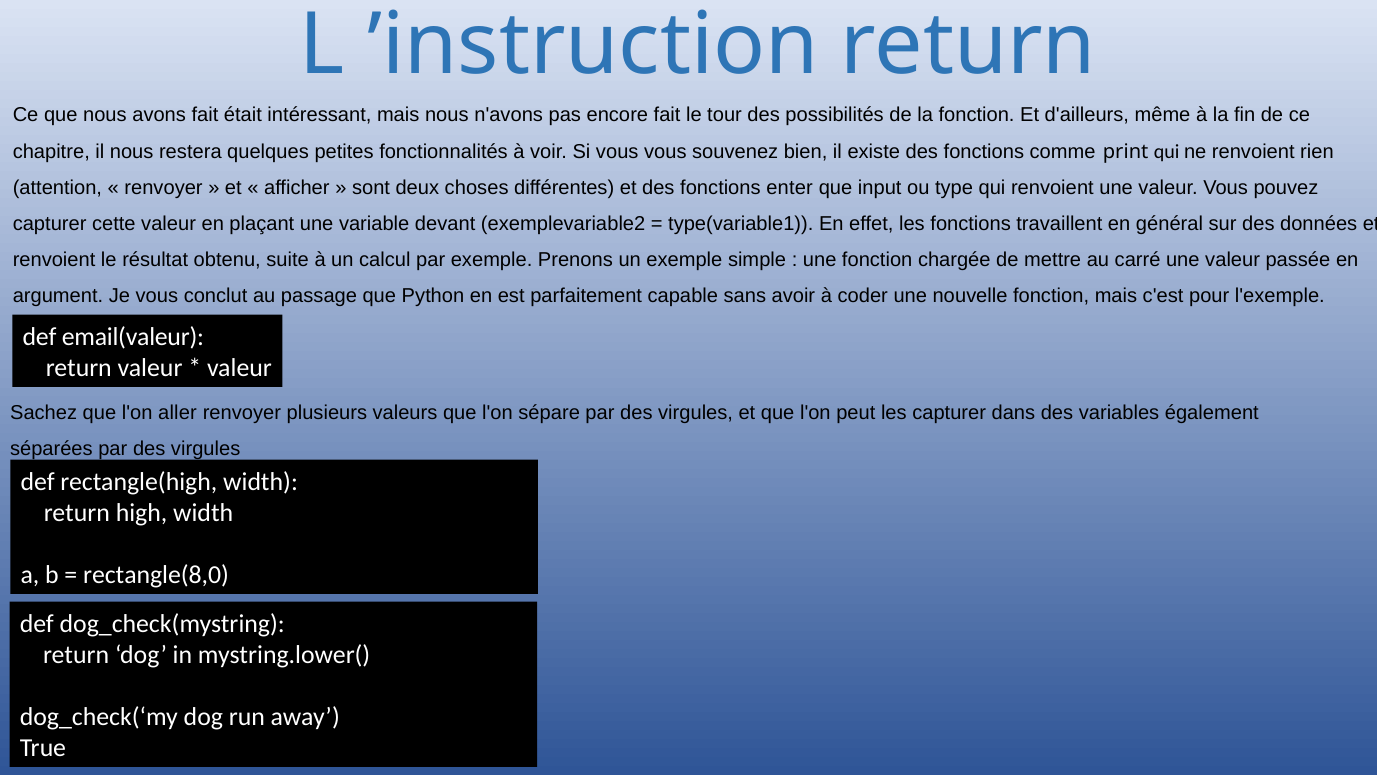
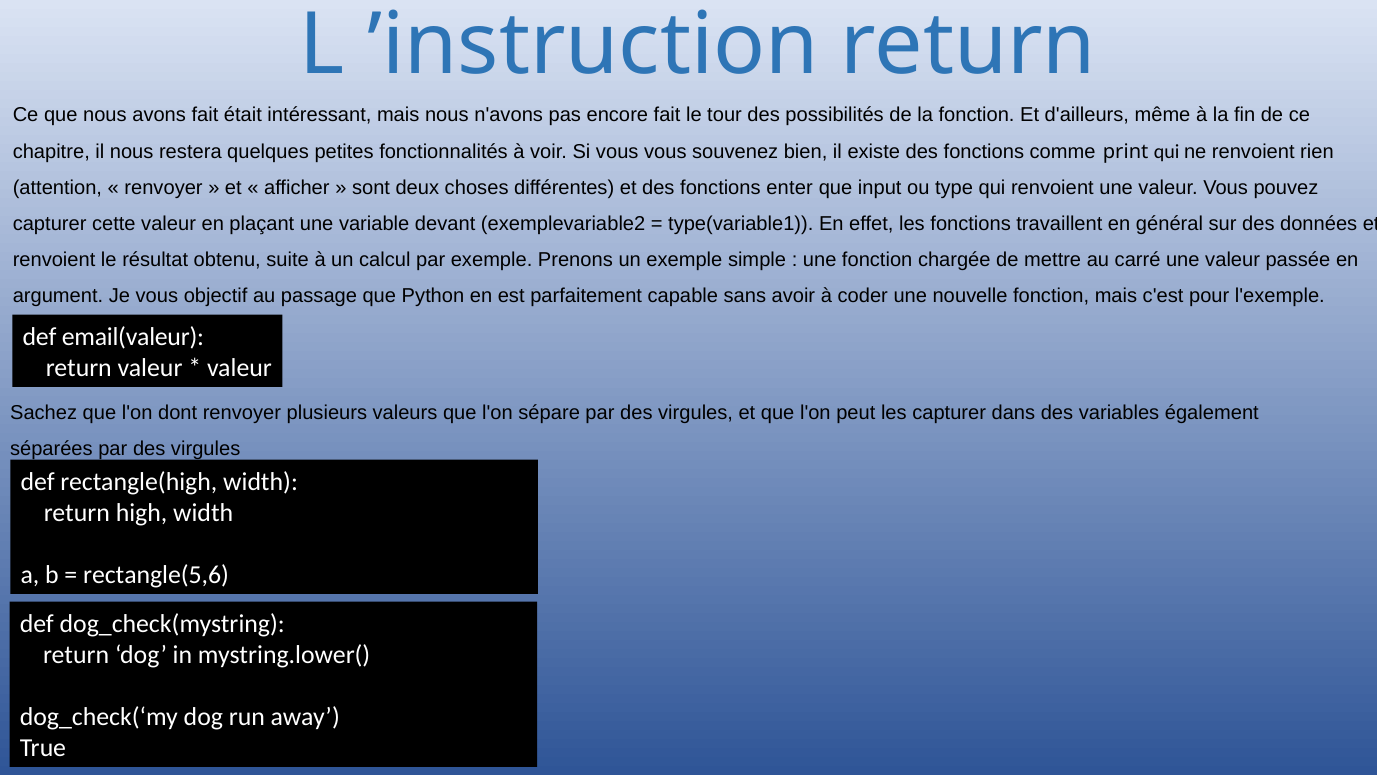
conclut: conclut -> objectif (216, 296)
aller: aller -> dont (178, 413)
rectangle(8,0: rectangle(8,0 -> rectangle(5,6 (156, 575)
